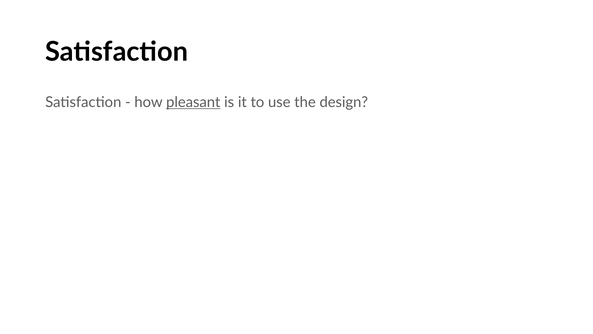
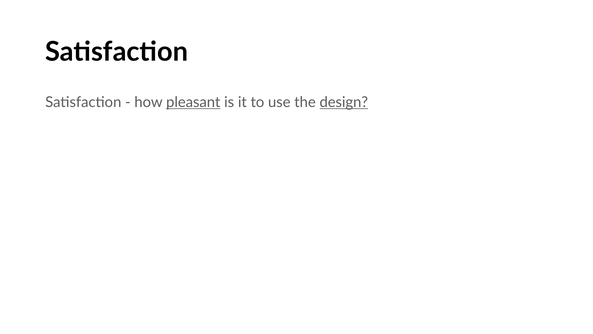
design underline: none -> present (344, 102)
